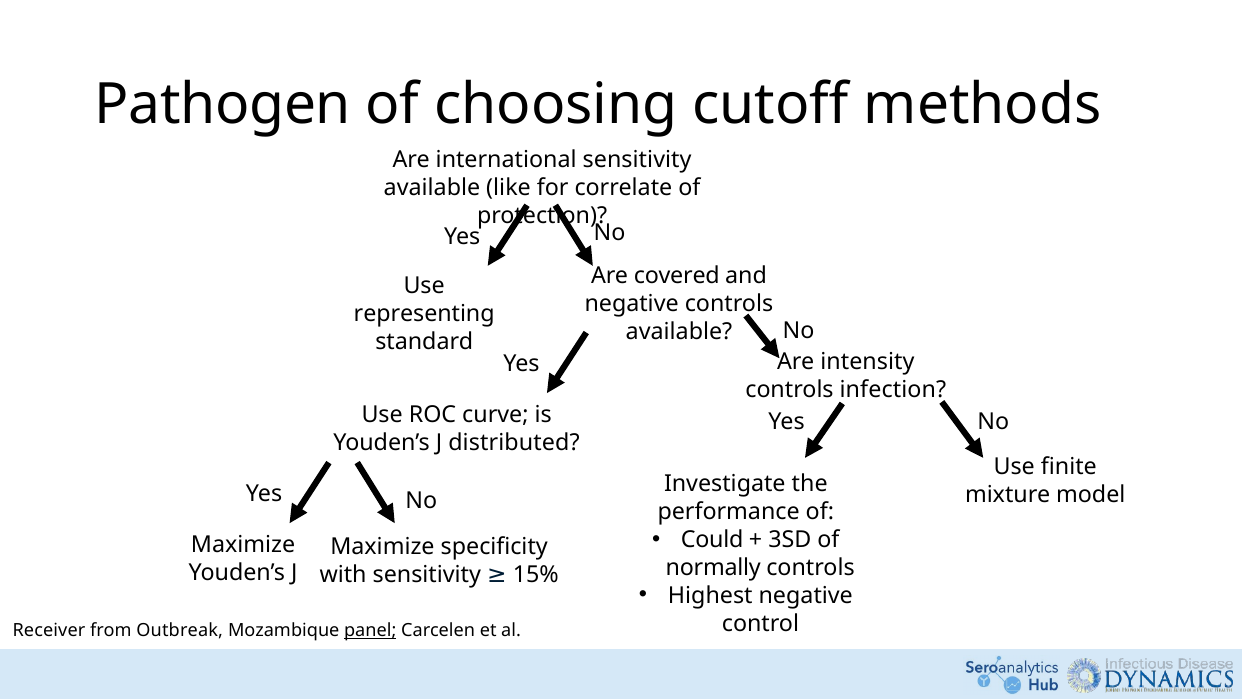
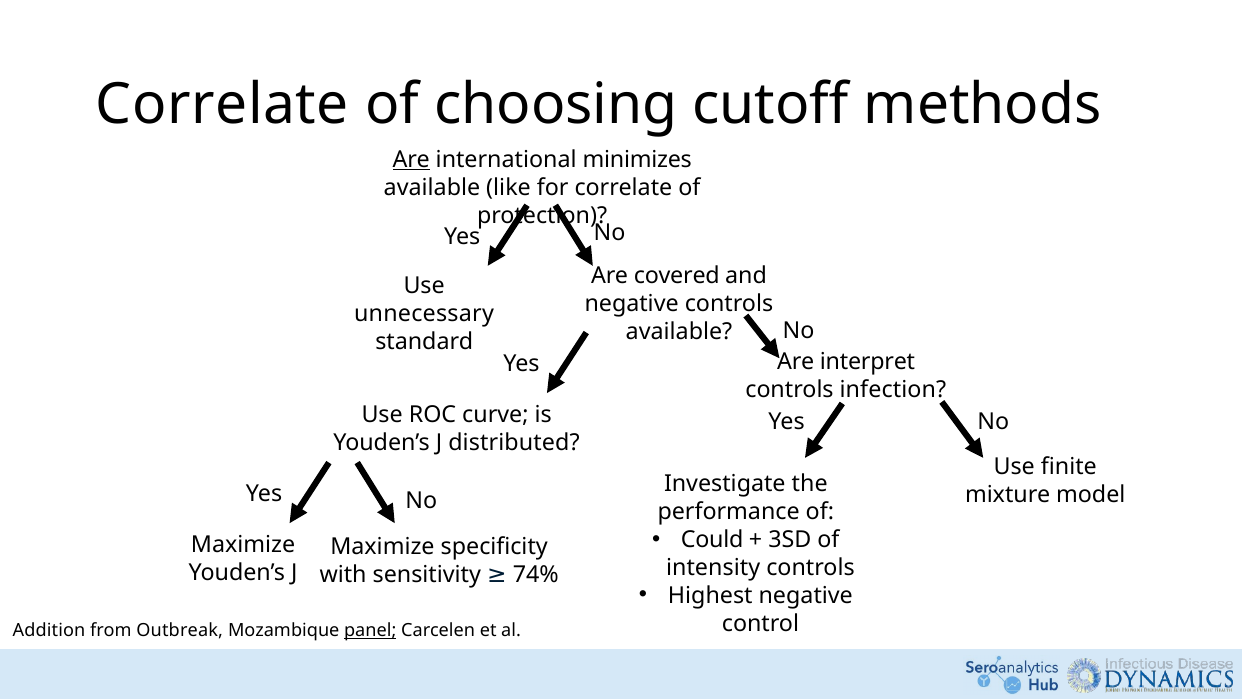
Pathogen: Pathogen -> Correlate (222, 104)
Are underline: none -> present (411, 159)
international sensitivity: sensitivity -> minimizes (637, 159)
representing: representing -> unnecessary (424, 314)
intensity: intensity -> interpret (868, 361)
normally: normally -> intensity (713, 567)
15%: 15% -> 74% (536, 575)
Receiver: Receiver -> Addition (49, 631)
